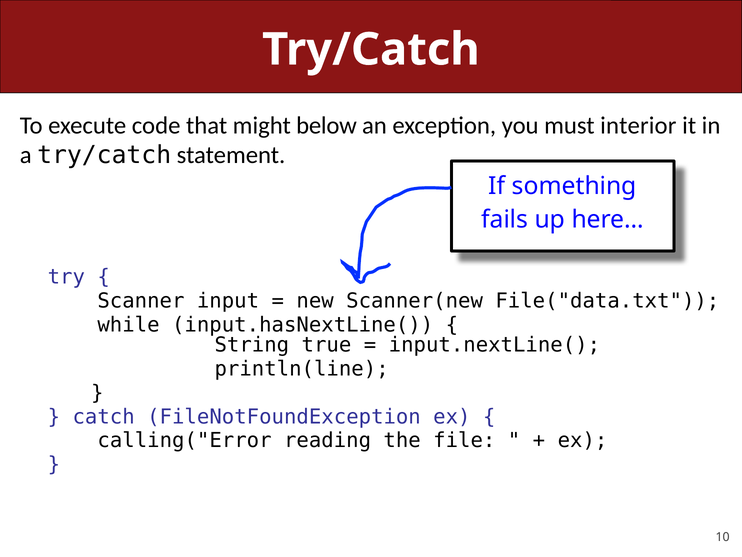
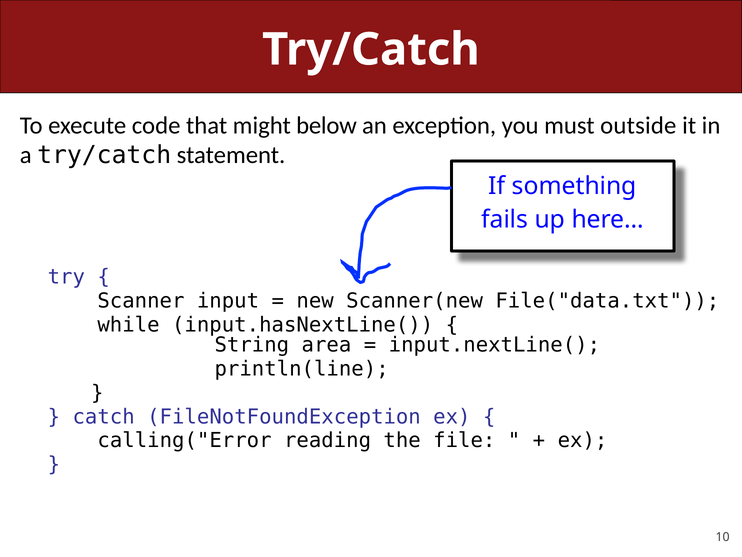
interior: interior -> outside (638, 125)
true: true -> area (326, 345)
